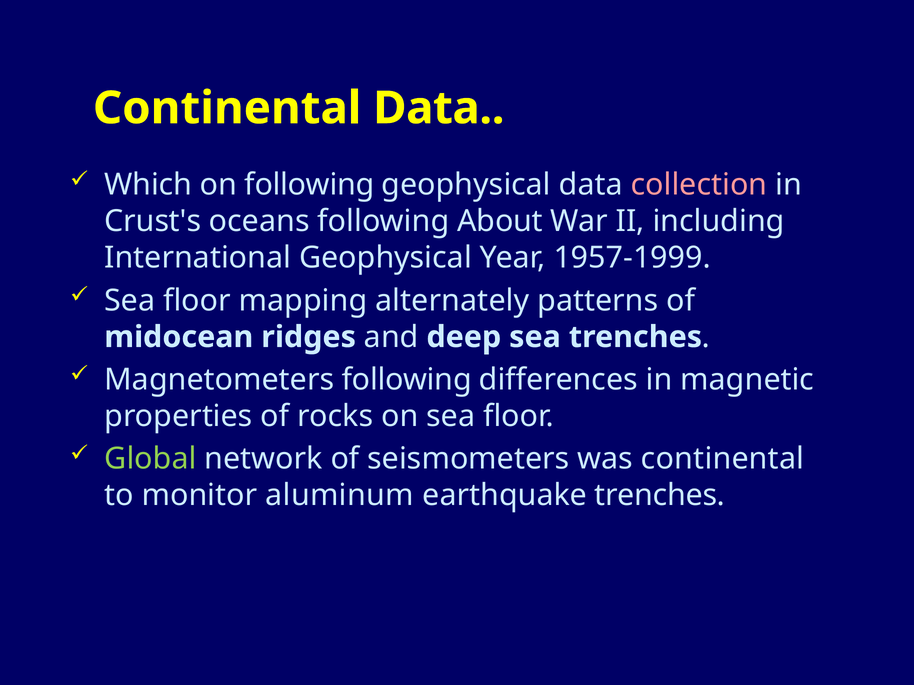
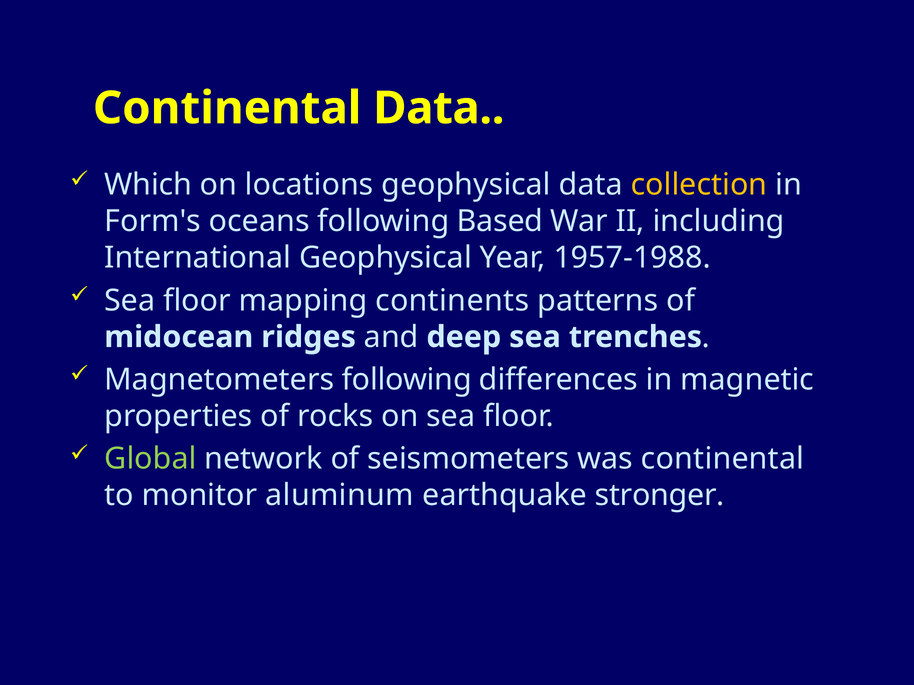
on following: following -> locations (309, 185)
collection colour: pink -> yellow (699, 185)
Crust's: Crust's -> Form's (153, 222)
About: About -> Based (500, 222)
1957-1999: 1957-1999 -> 1957-1988 (632, 258)
alternately: alternately -> continents (452, 301)
earthquake trenches: trenches -> stronger (660, 496)
